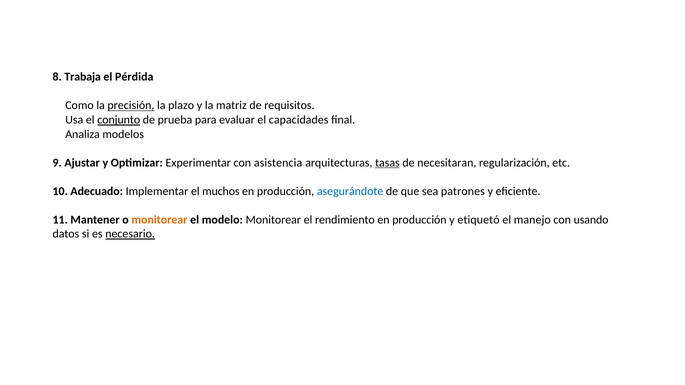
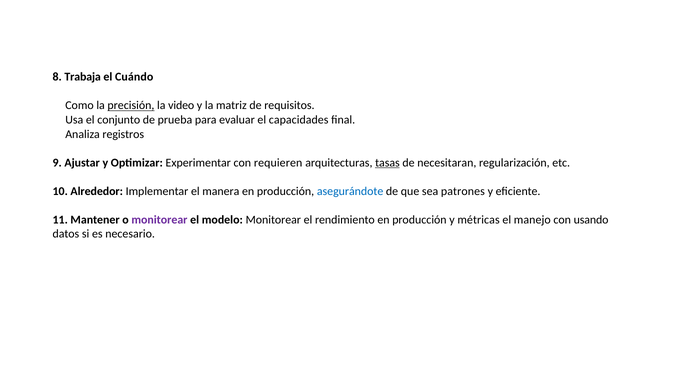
Pérdida: Pérdida -> Cuándo (134, 77)
plazo: plazo -> video (181, 106)
conjunto underline: present -> none (119, 120)
modelos: modelos -> registros (123, 134)
asistencia: asistencia -> requieren (278, 163)
Adecuado: Adecuado -> Alrededor (97, 191)
muchos: muchos -> manera (221, 191)
monitorear colour: orange -> purple (159, 220)
etiquetó: etiquetó -> métricas (479, 220)
necesario underline: present -> none (130, 234)
